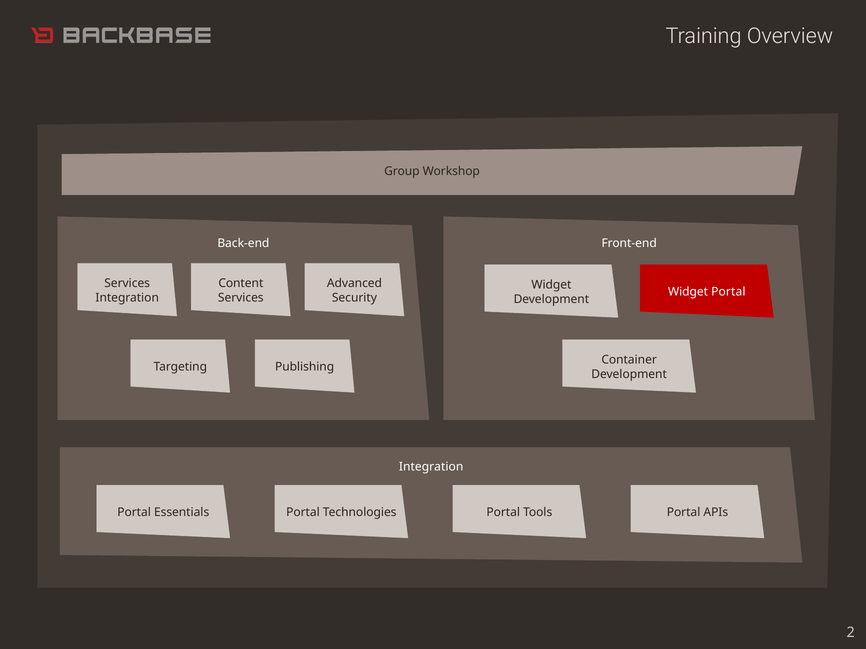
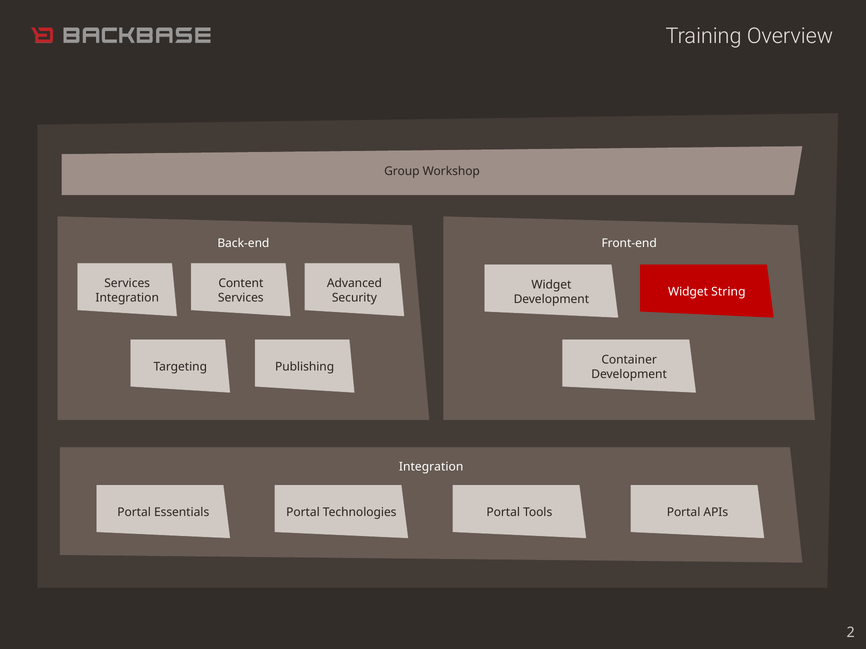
Widget Portal: Portal -> String (728, 292)
